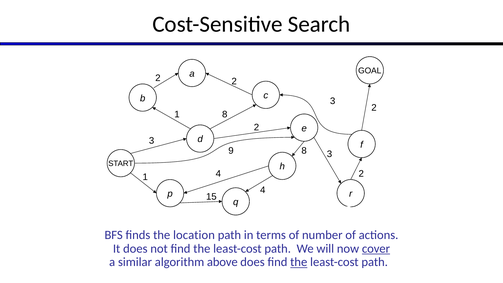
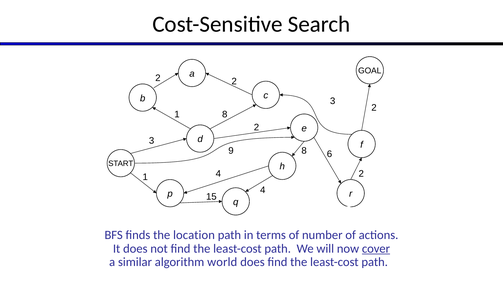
9 3: 3 -> 6 (329, 154)
above: above -> world (222, 262)
the underline: present -> none (299, 262)
